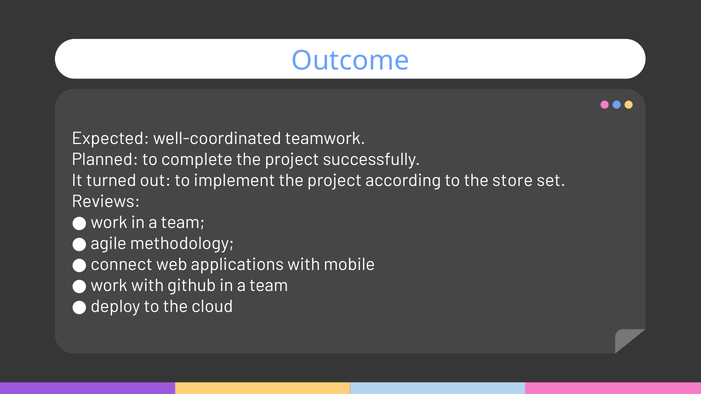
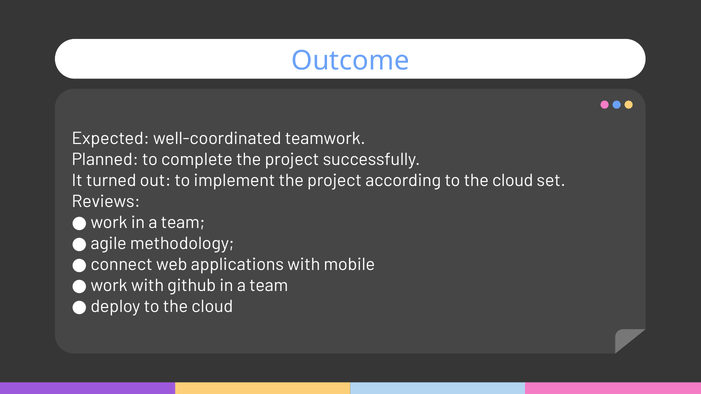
according to the store: store -> cloud (513, 181)
